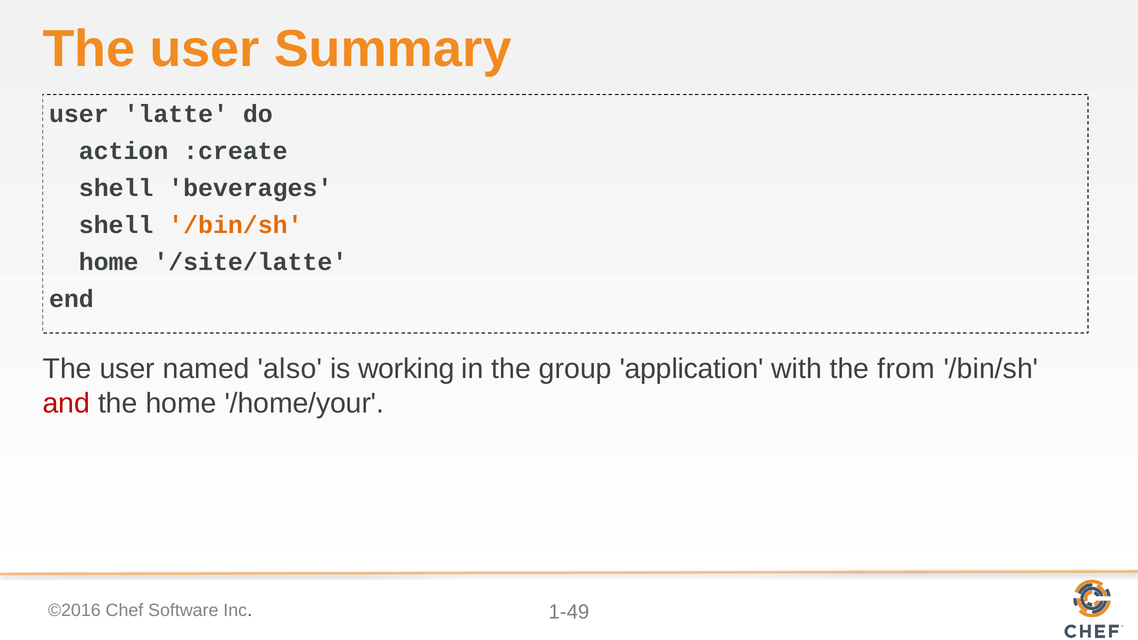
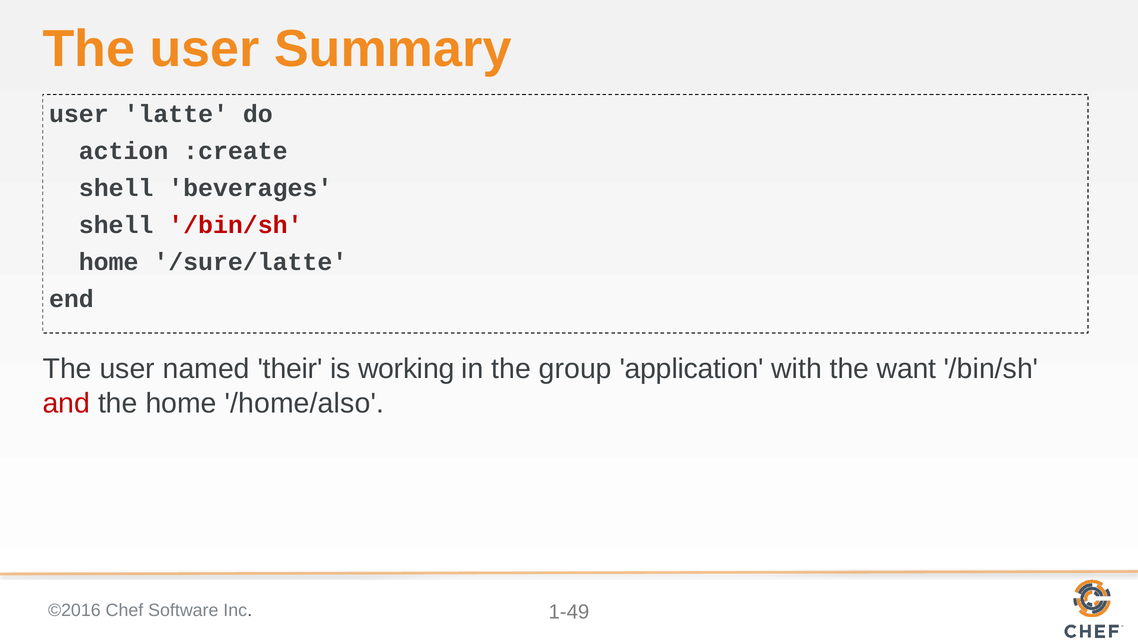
/bin/sh colour: orange -> red (235, 225)
/site/latte: /site/latte -> /sure/latte (250, 262)
also: also -> their (290, 369)
from: from -> want (907, 369)
/home/your: /home/your -> /home/also (304, 403)
